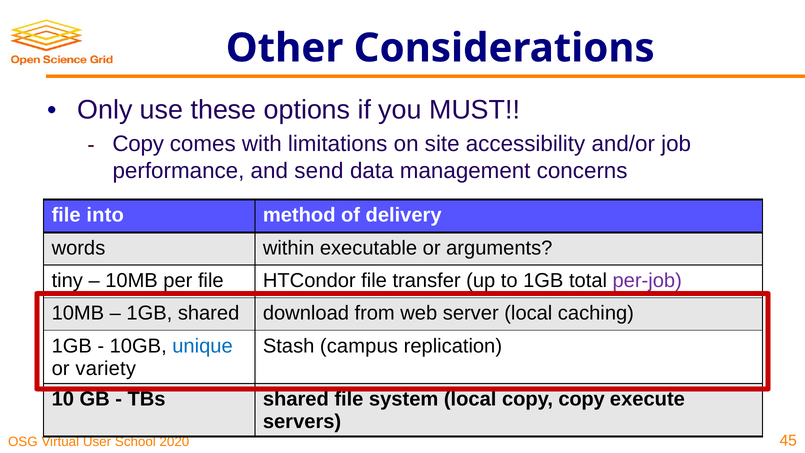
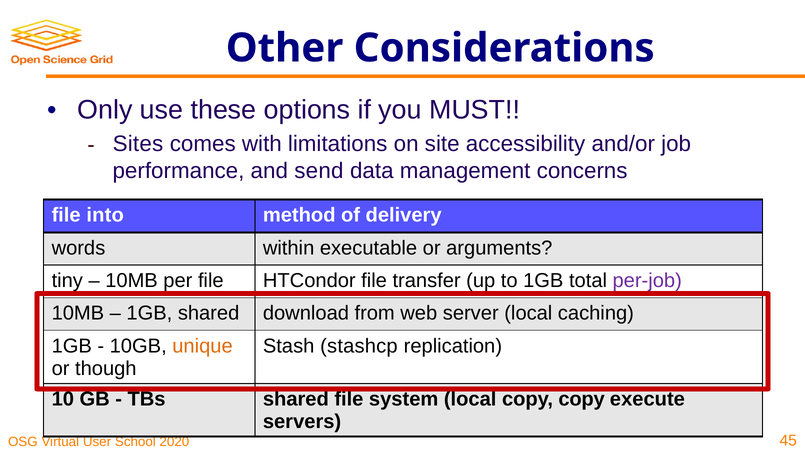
Copy: Copy -> Sites (138, 144)
unique colour: blue -> orange (202, 346)
campus: campus -> stashcp (359, 346)
variety: variety -> though (106, 368)
